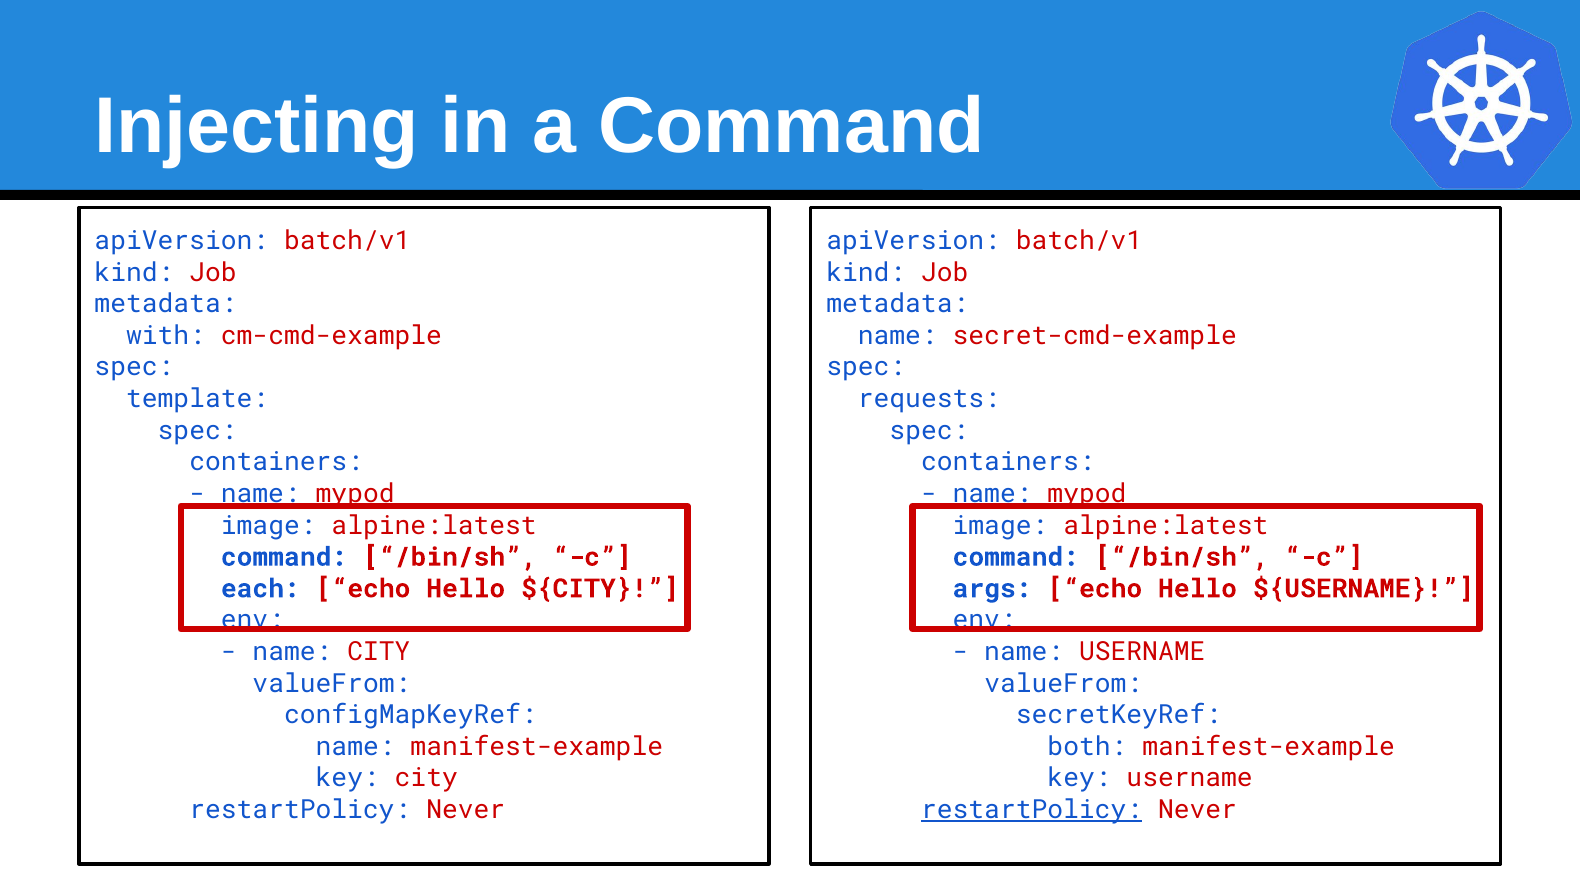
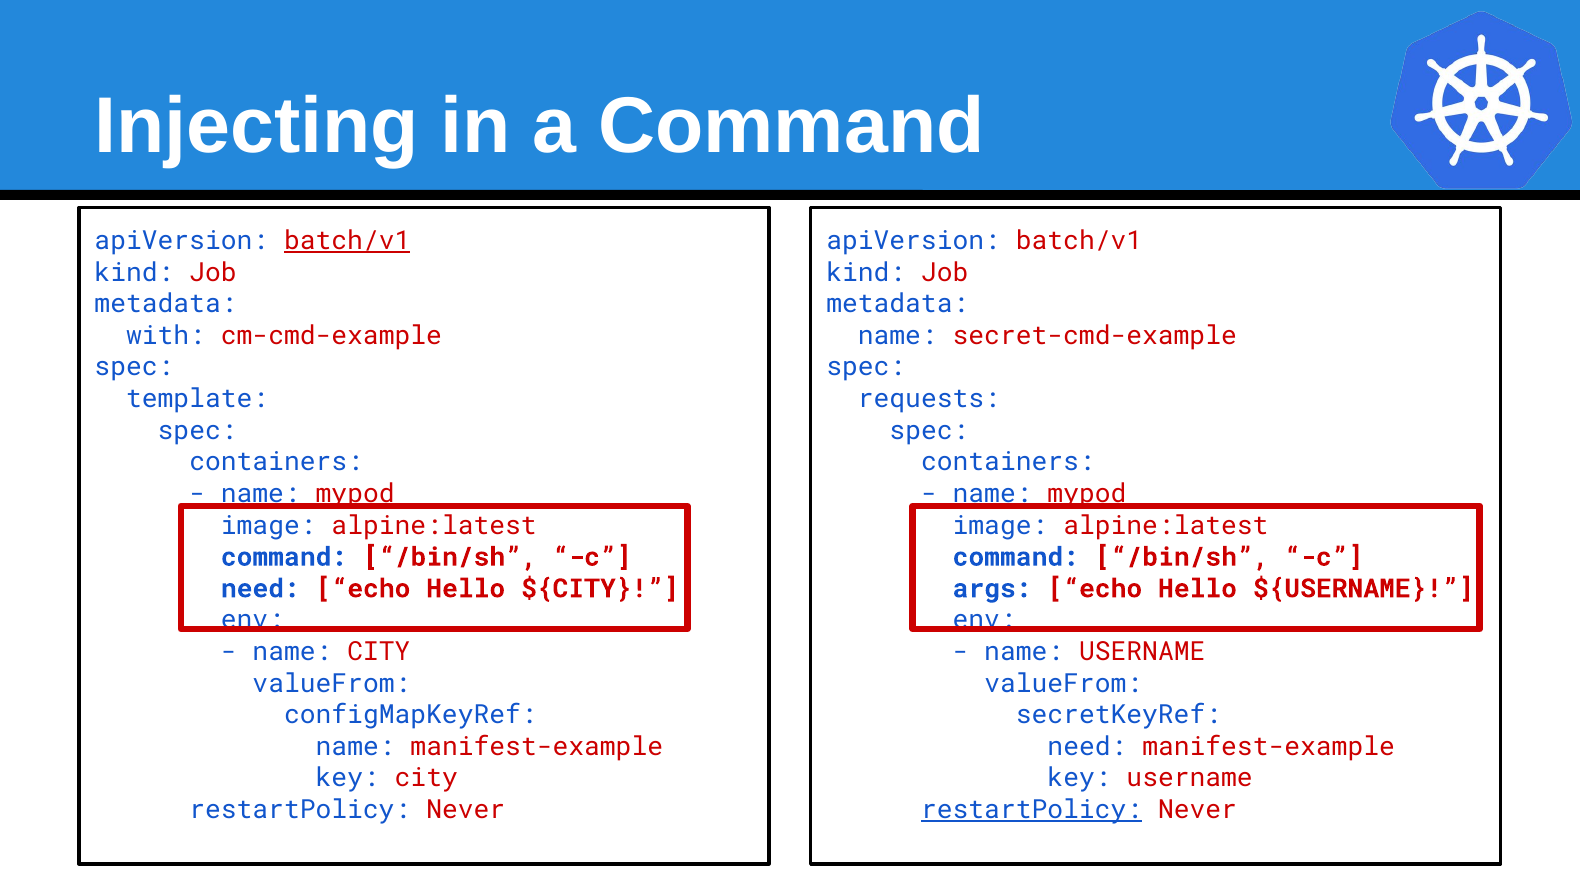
batch/v1 underline: none -> present (347, 241)
each: each -> need (260, 588)
both: both -> need (1087, 746)
